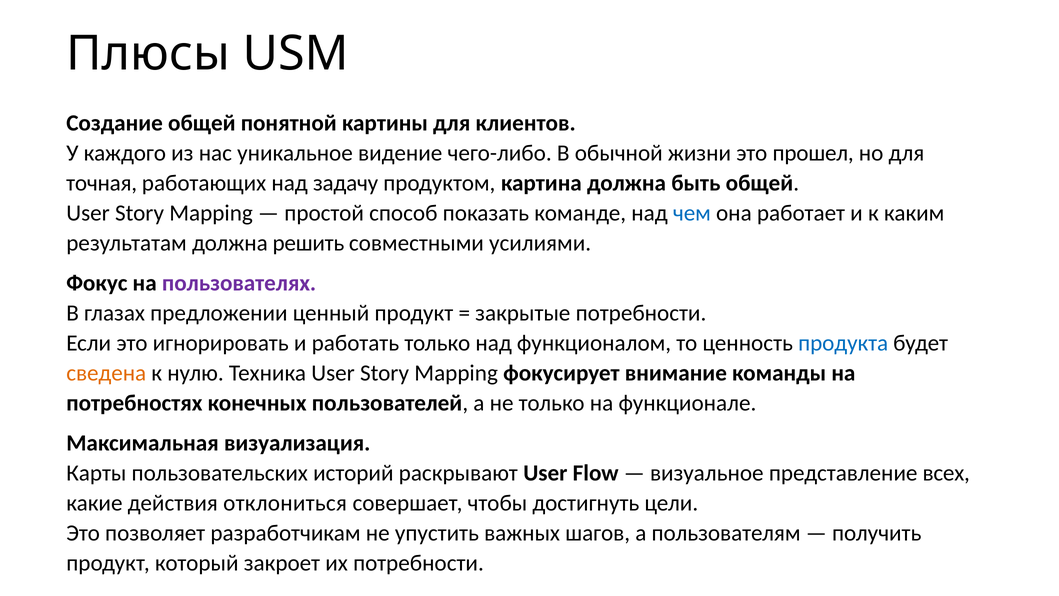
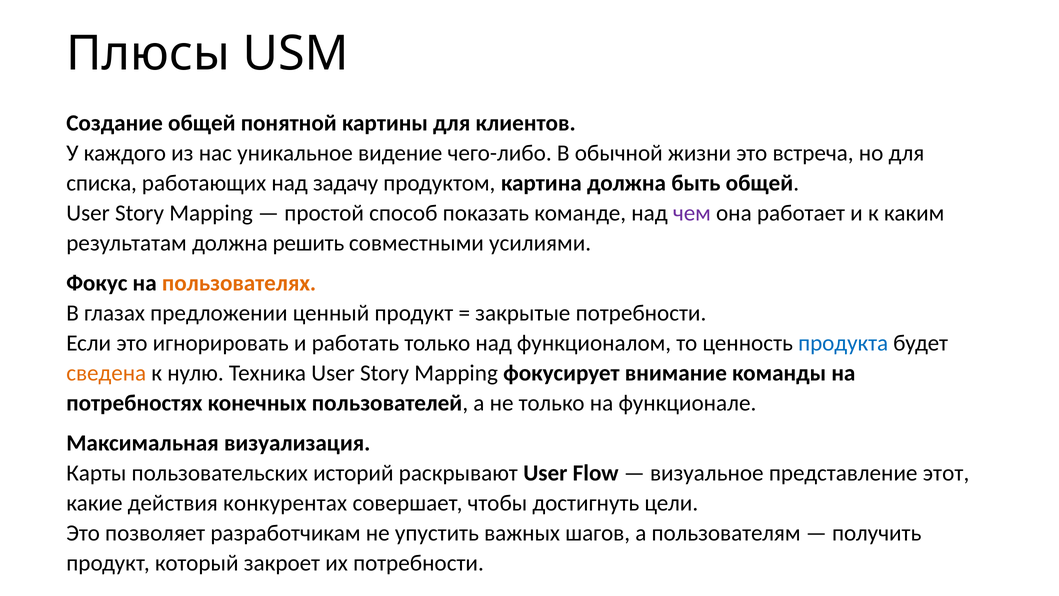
прошел: прошел -> встреча (813, 153)
точная: точная -> списка (102, 183)
чем colour: blue -> purple (692, 213)
пользователях colour: purple -> orange (239, 283)
всех: всех -> этот (946, 473)
отклониться: отклониться -> конкурентах (285, 503)
